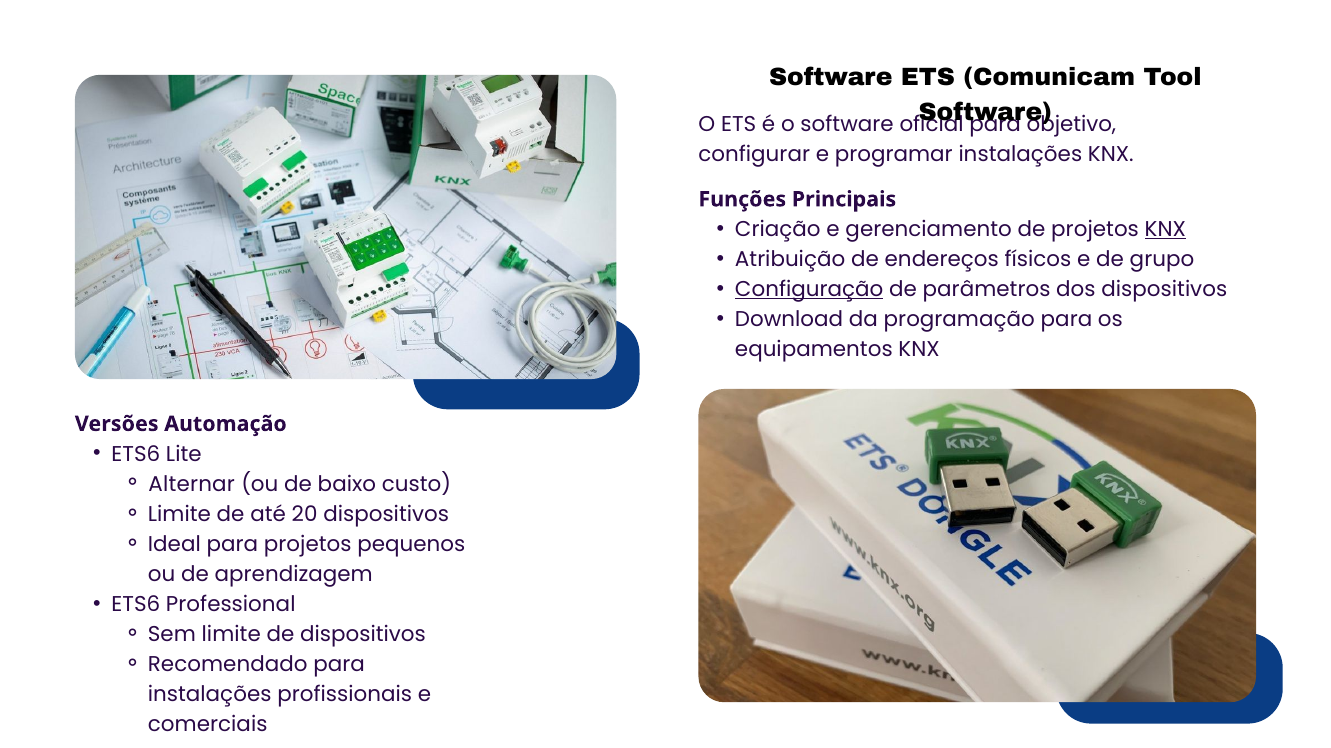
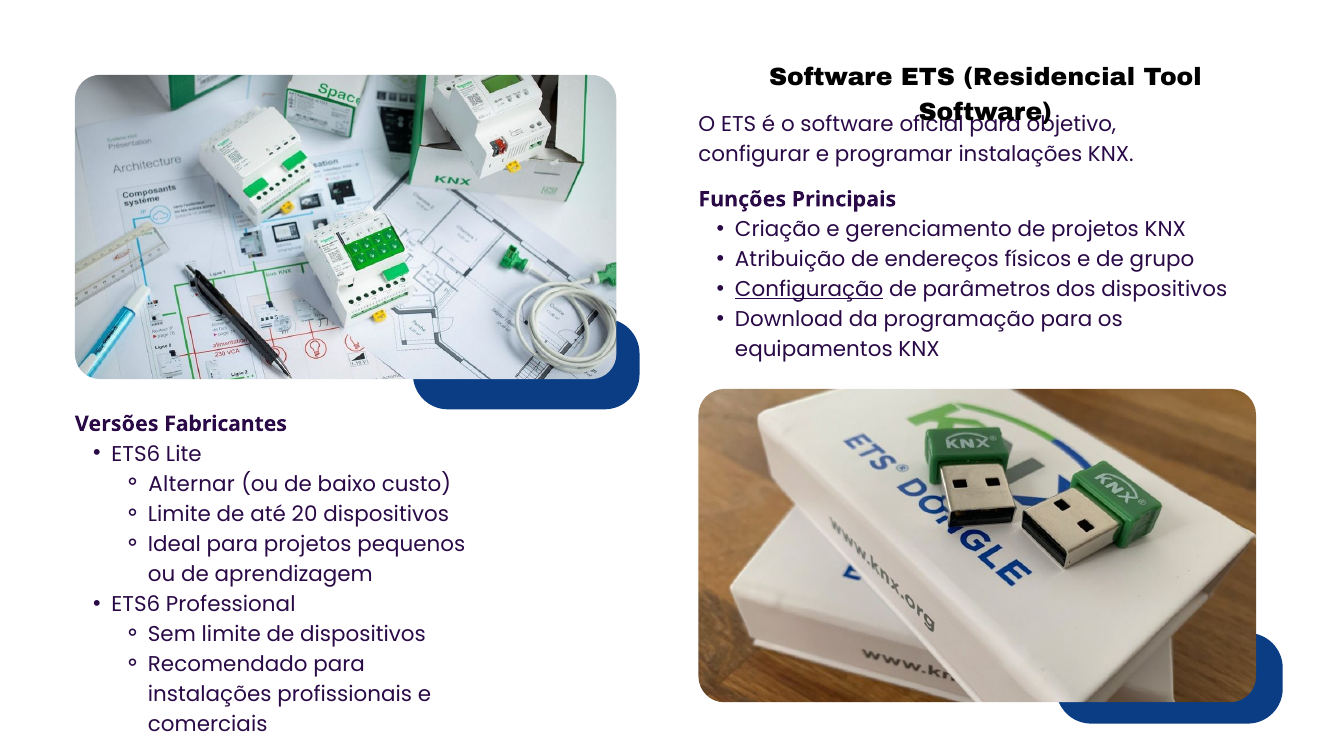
Comunicam: Comunicam -> Residencial (1049, 78)
KNX underline: present -> none (1165, 230)
Automação: Automação -> Fabricantes (226, 424)
